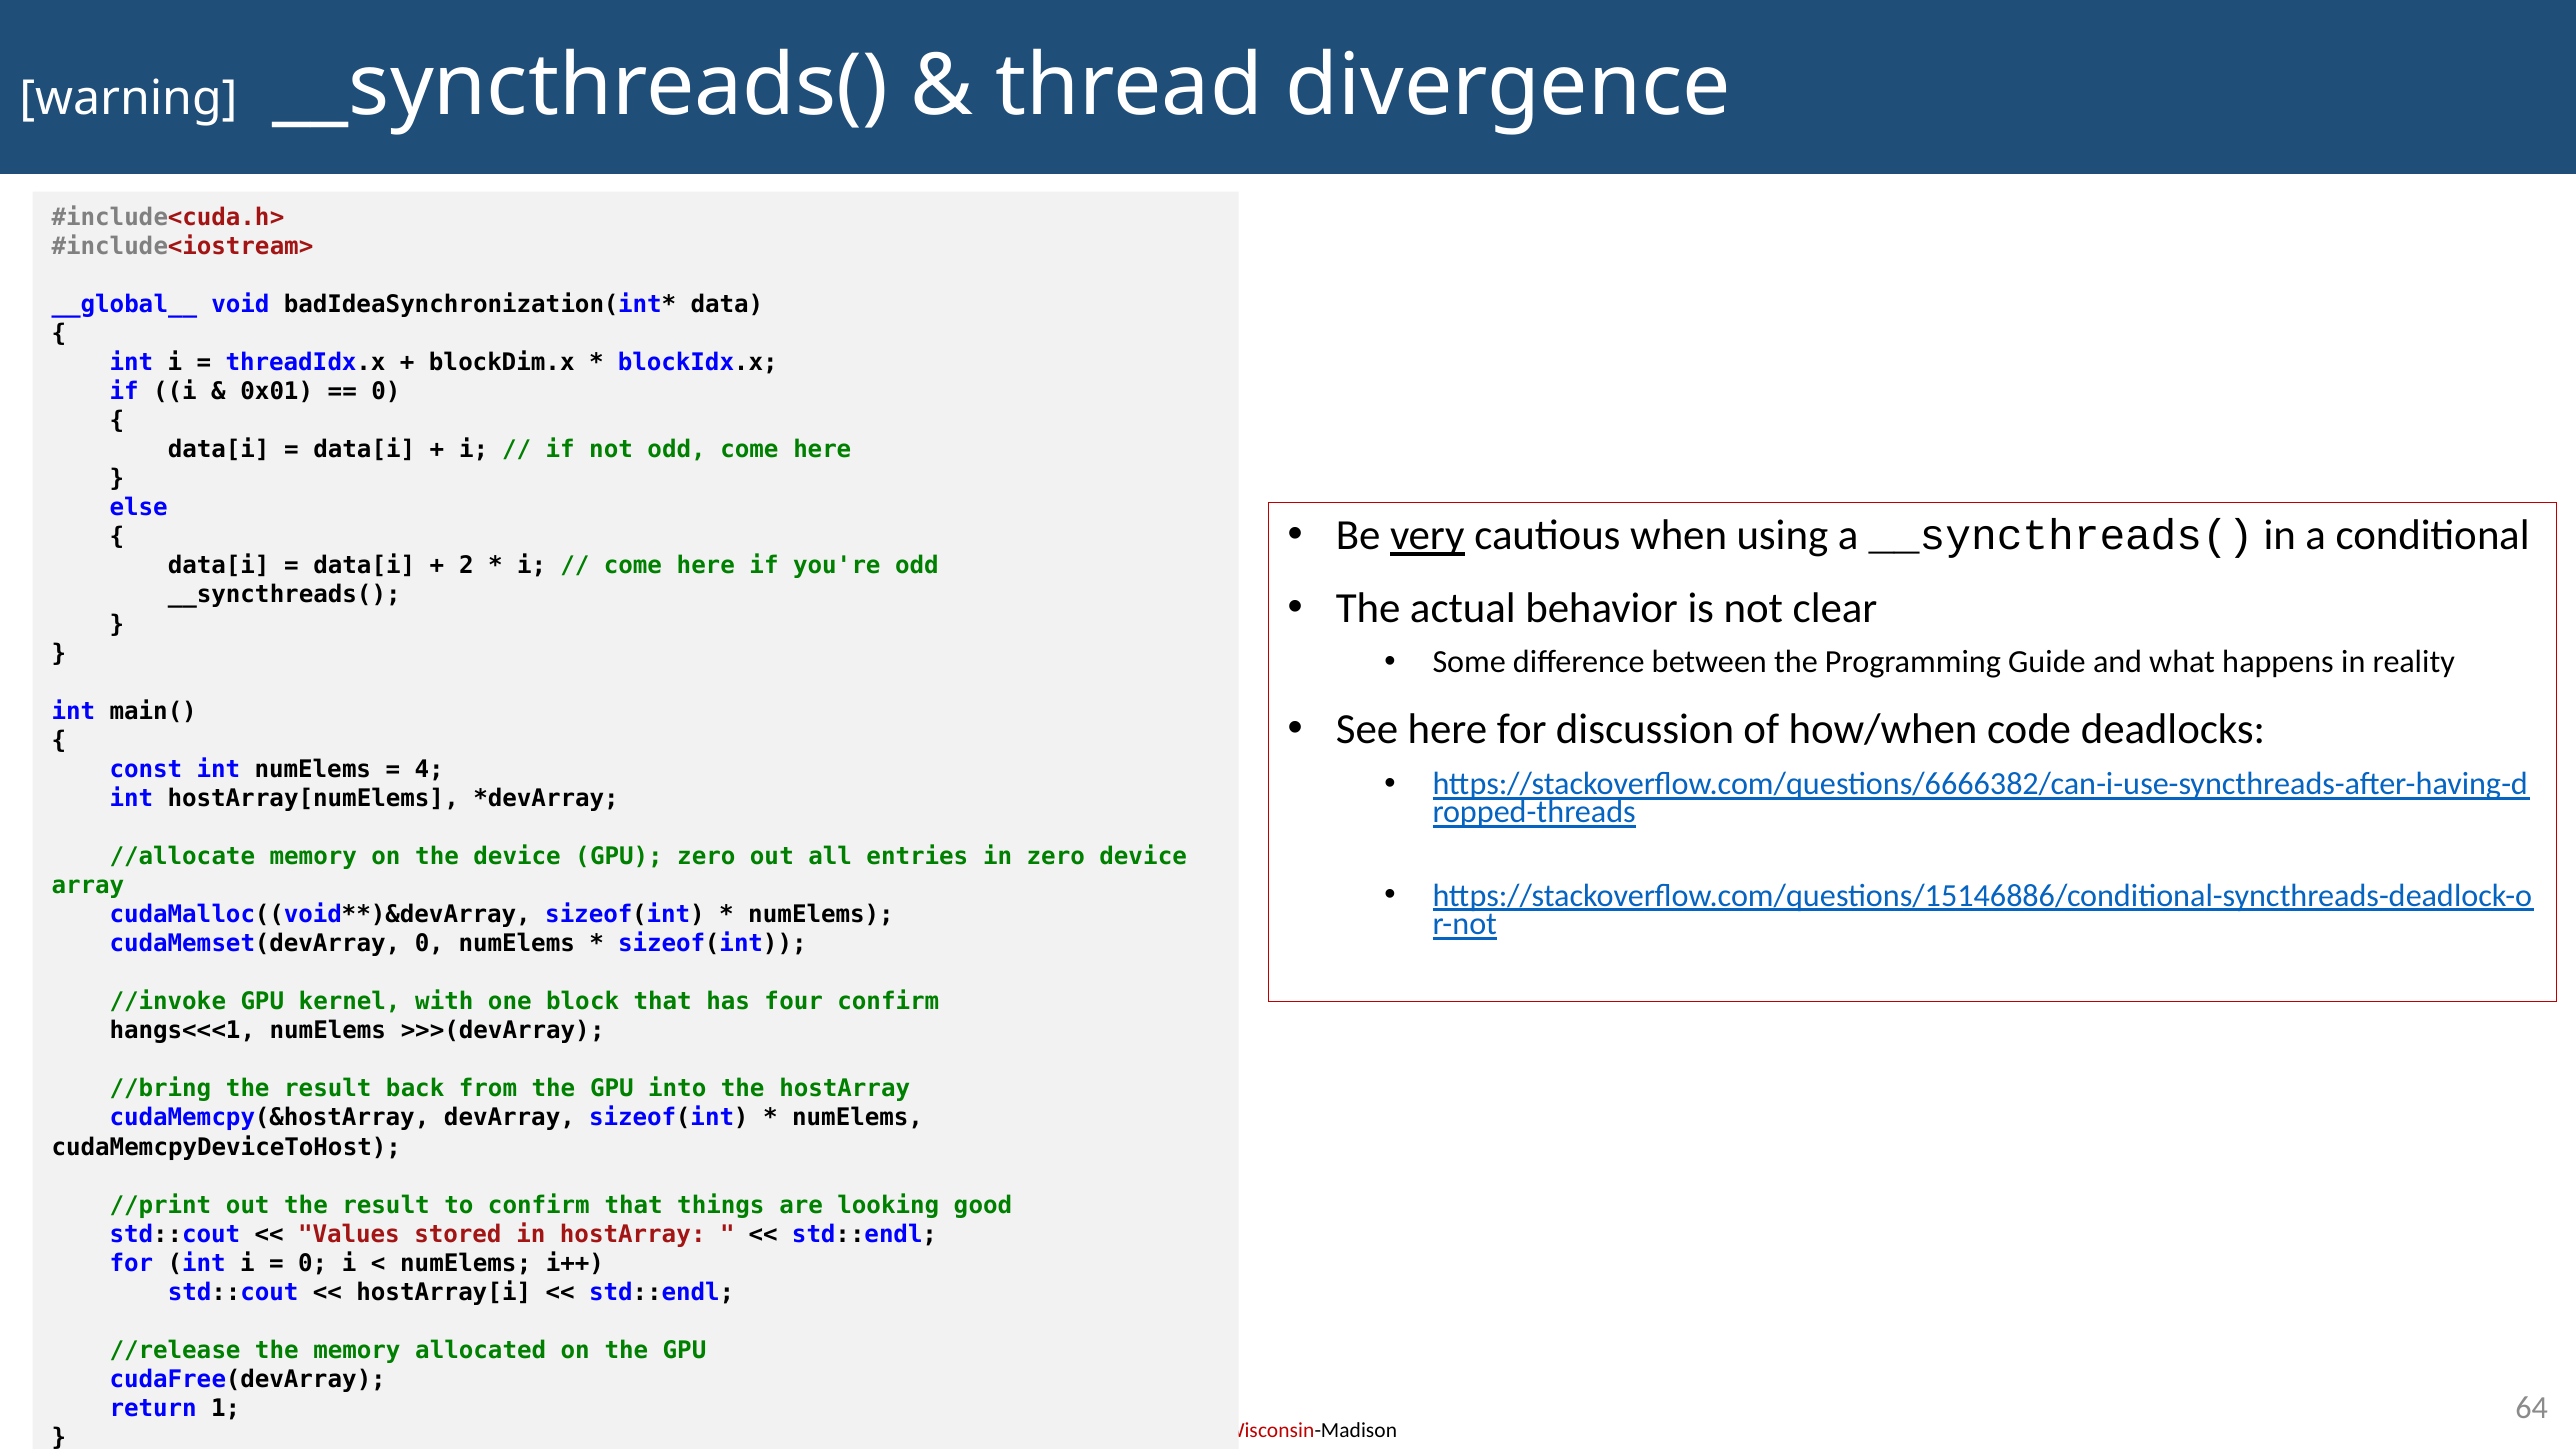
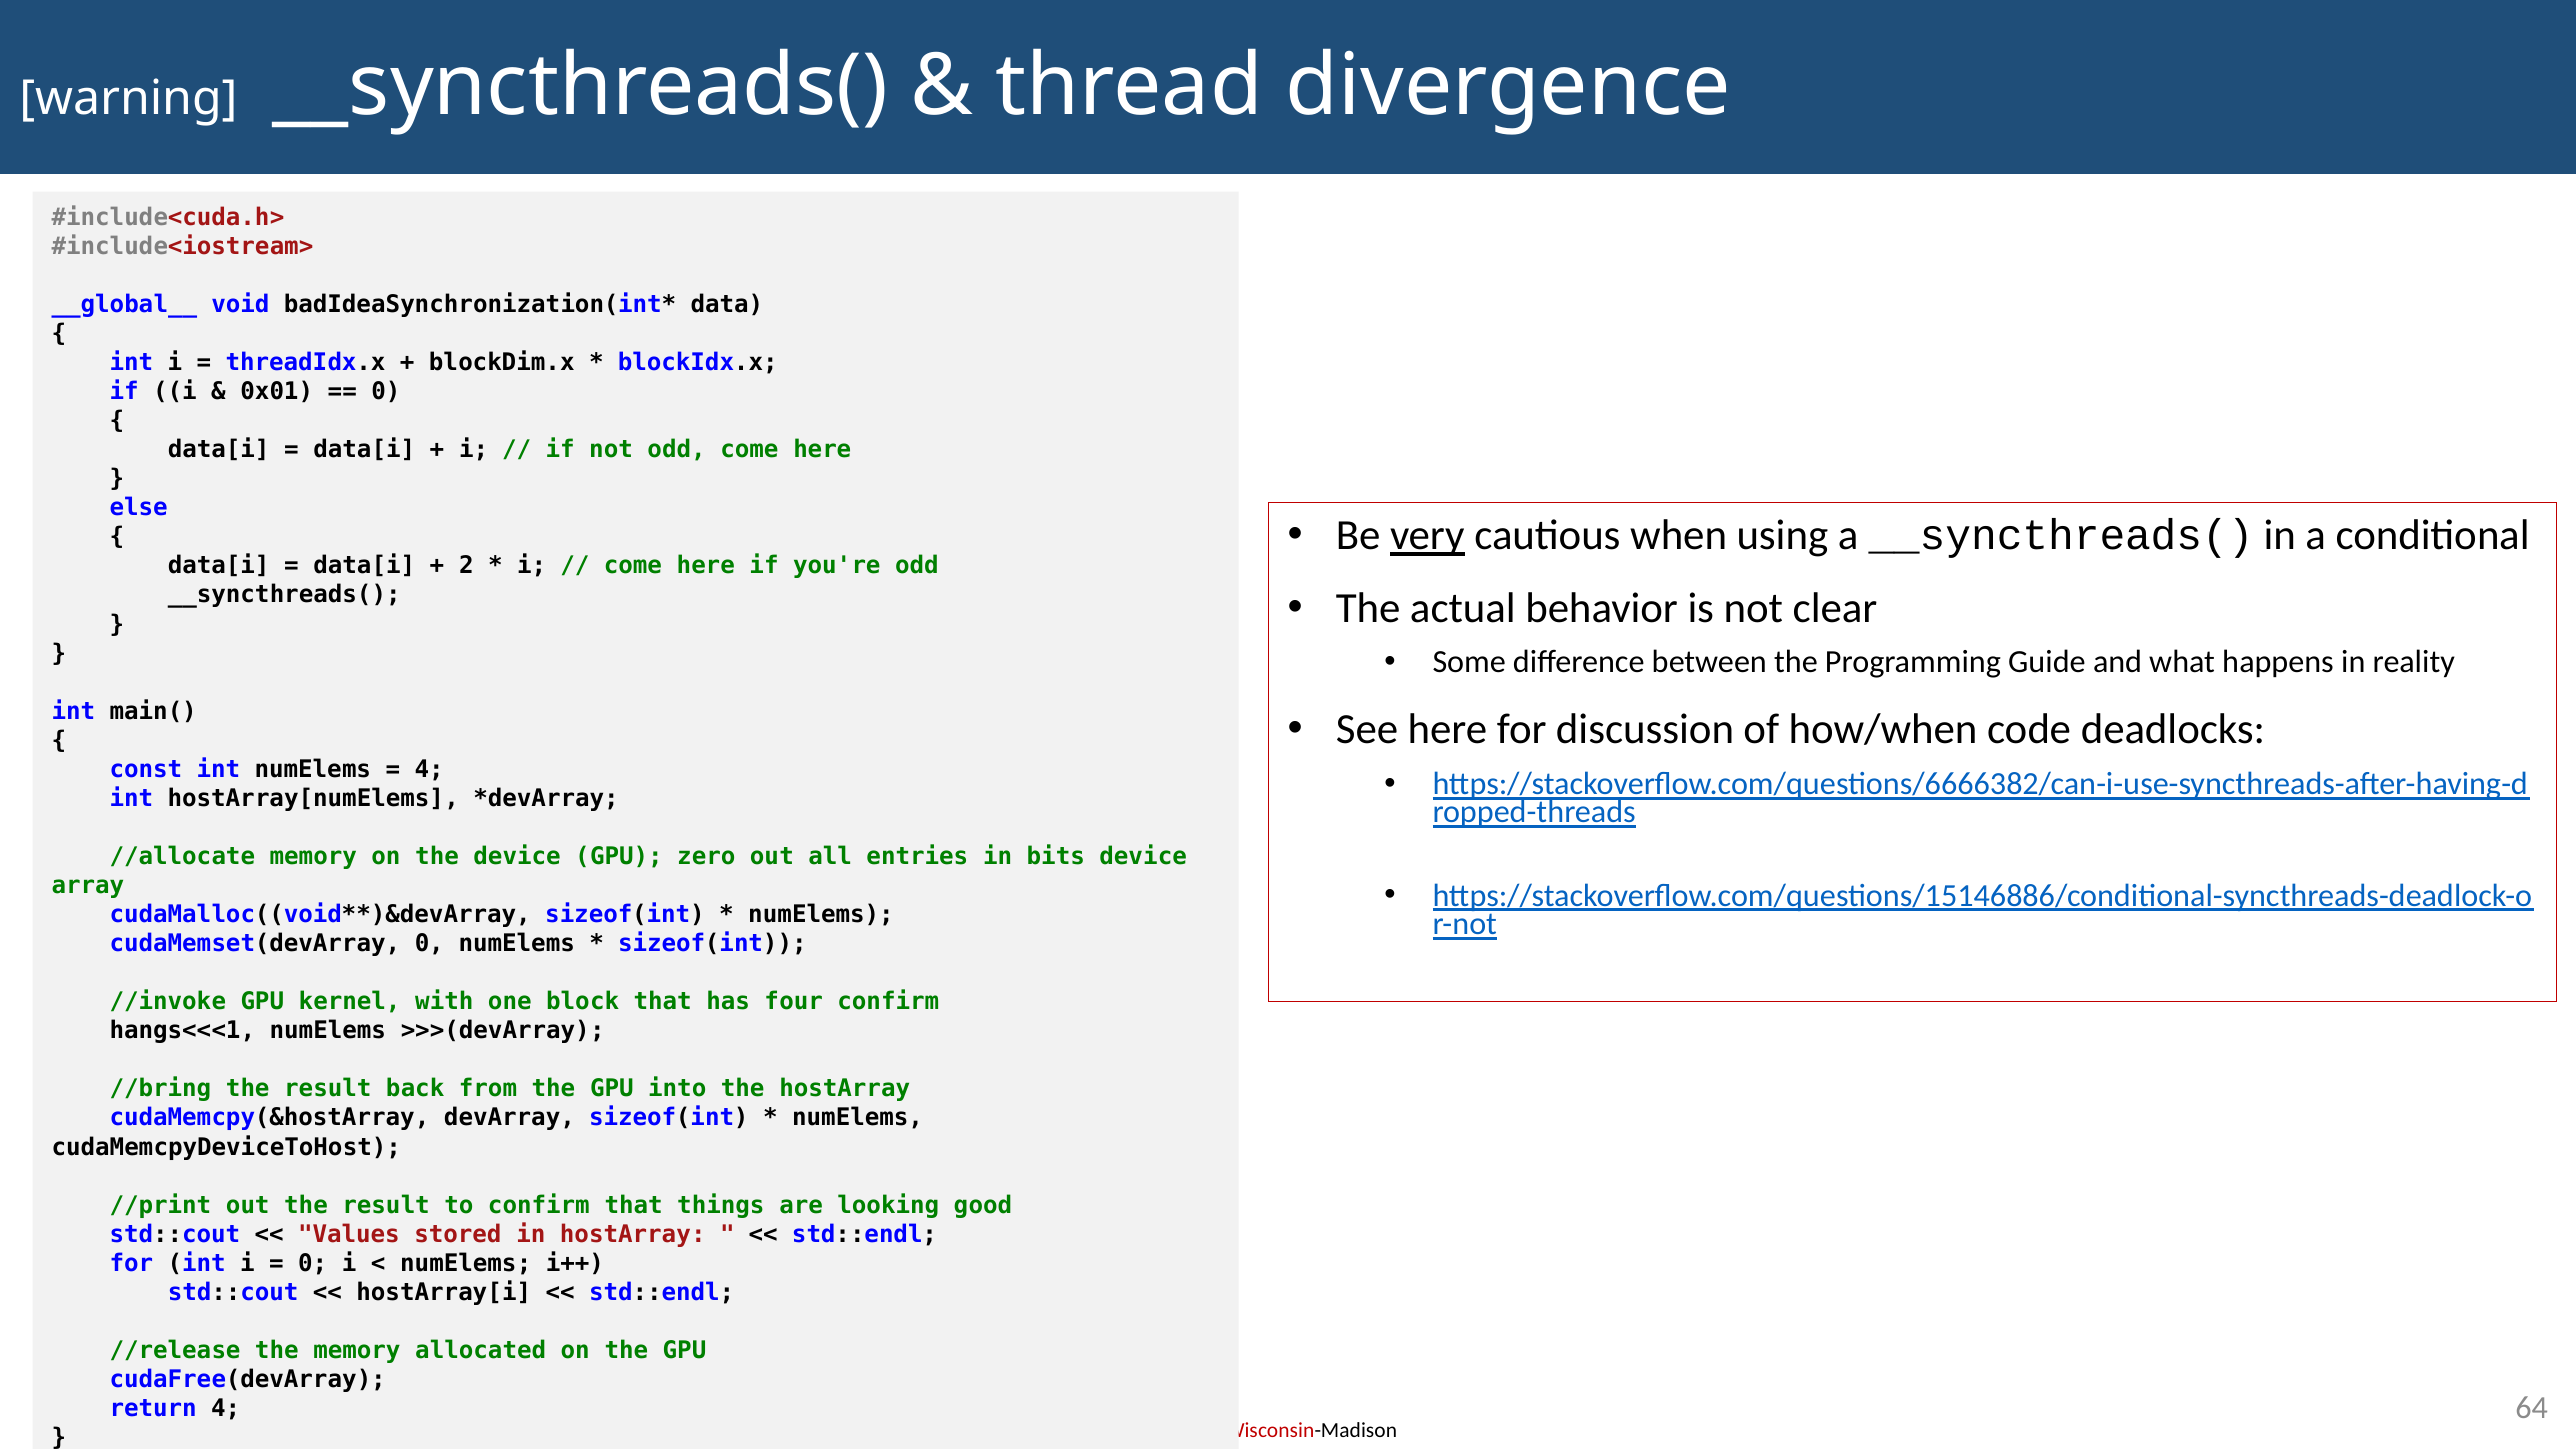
in zero: zero -> bits (1056, 856)
return 1: 1 -> 4 (226, 1409)
